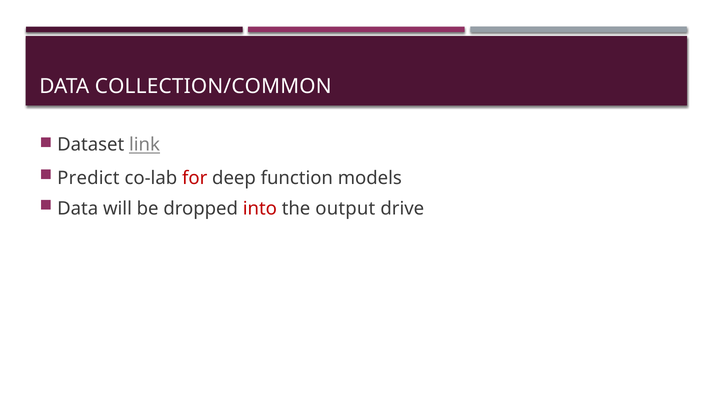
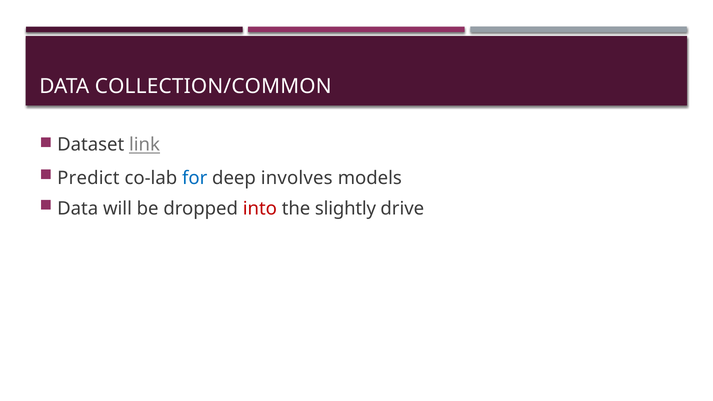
for colour: red -> blue (195, 178)
function: function -> involves (297, 178)
output: output -> slightly (346, 209)
